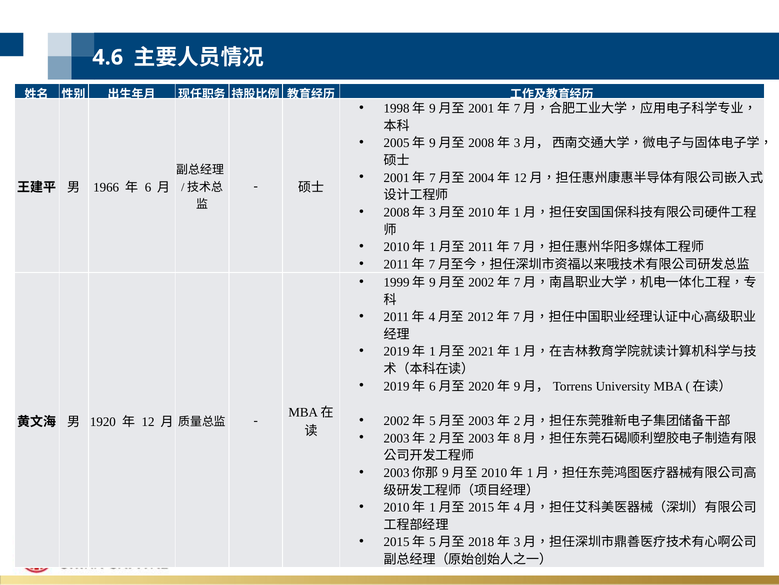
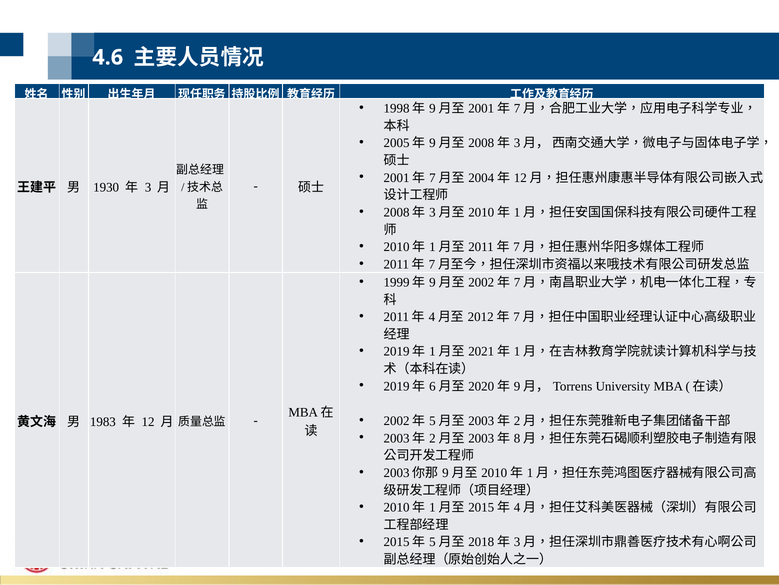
1966: 1966 -> 1930 (106, 187)
6: 6 -> 3 (148, 187)
1920: 1920 -> 1983 (103, 421)
